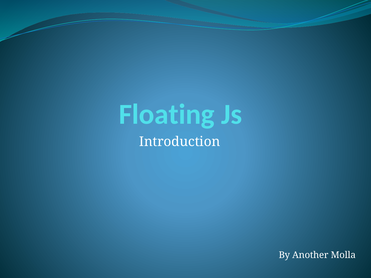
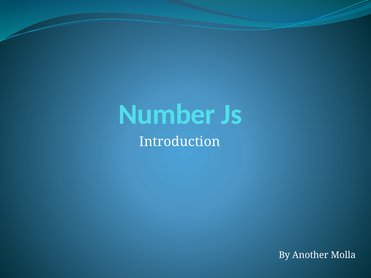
Floating: Floating -> Number (167, 115)
